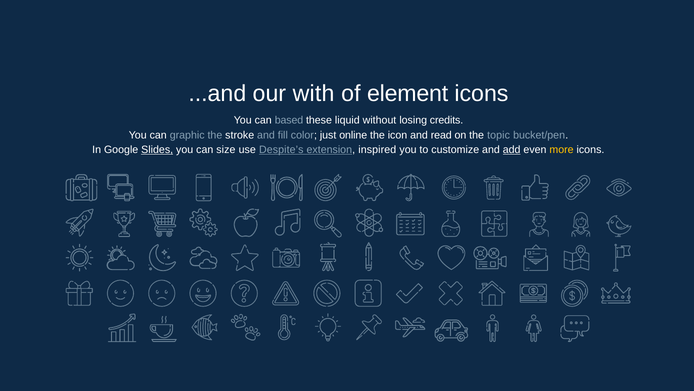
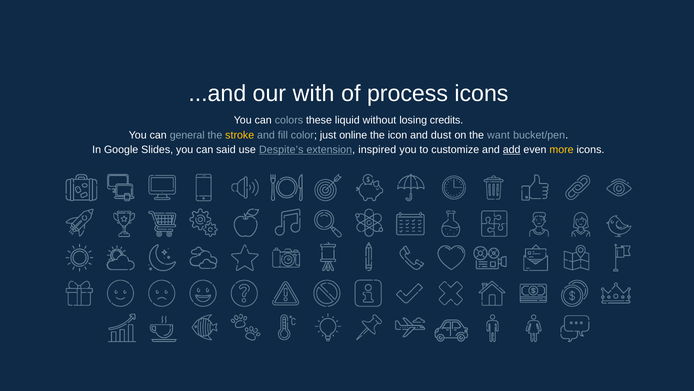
element: element -> process (407, 93)
based: based -> colors (289, 120)
graphic: graphic -> general (187, 135)
stroke colour: white -> yellow (240, 135)
read: read -> dust (441, 135)
topic: topic -> want (499, 135)
Slides underline: present -> none (157, 149)
size: size -> said (226, 149)
